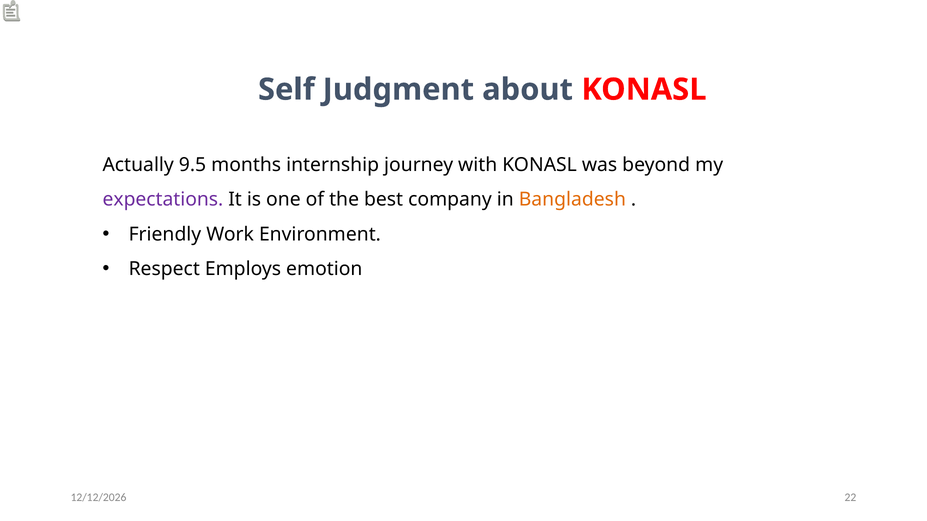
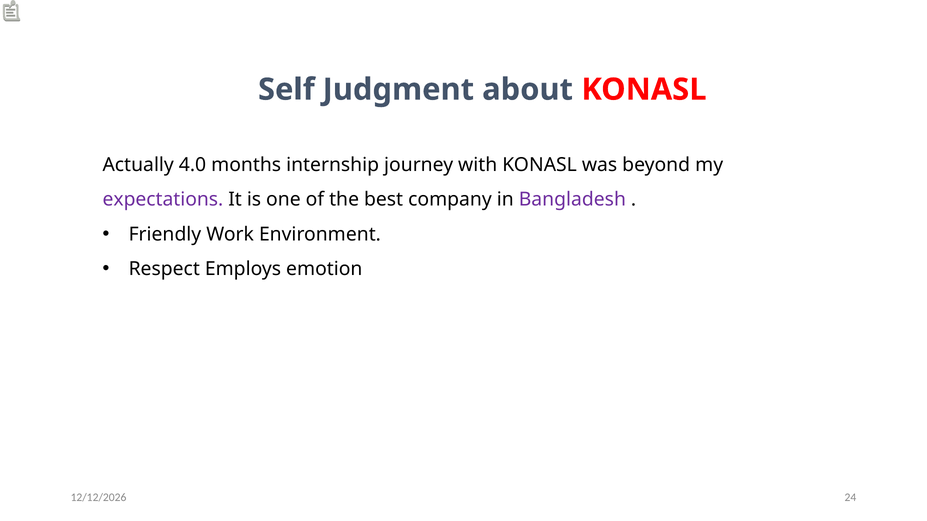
9.5: 9.5 -> 4.0 (192, 165)
Bangladesh colour: orange -> purple (572, 200)
22: 22 -> 24 (850, 498)
